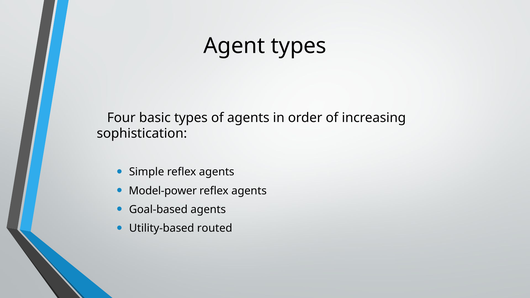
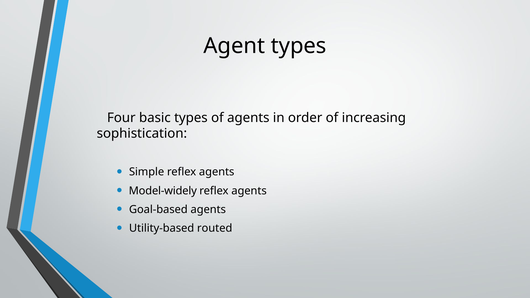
Model-power: Model-power -> Model-widely (163, 191)
